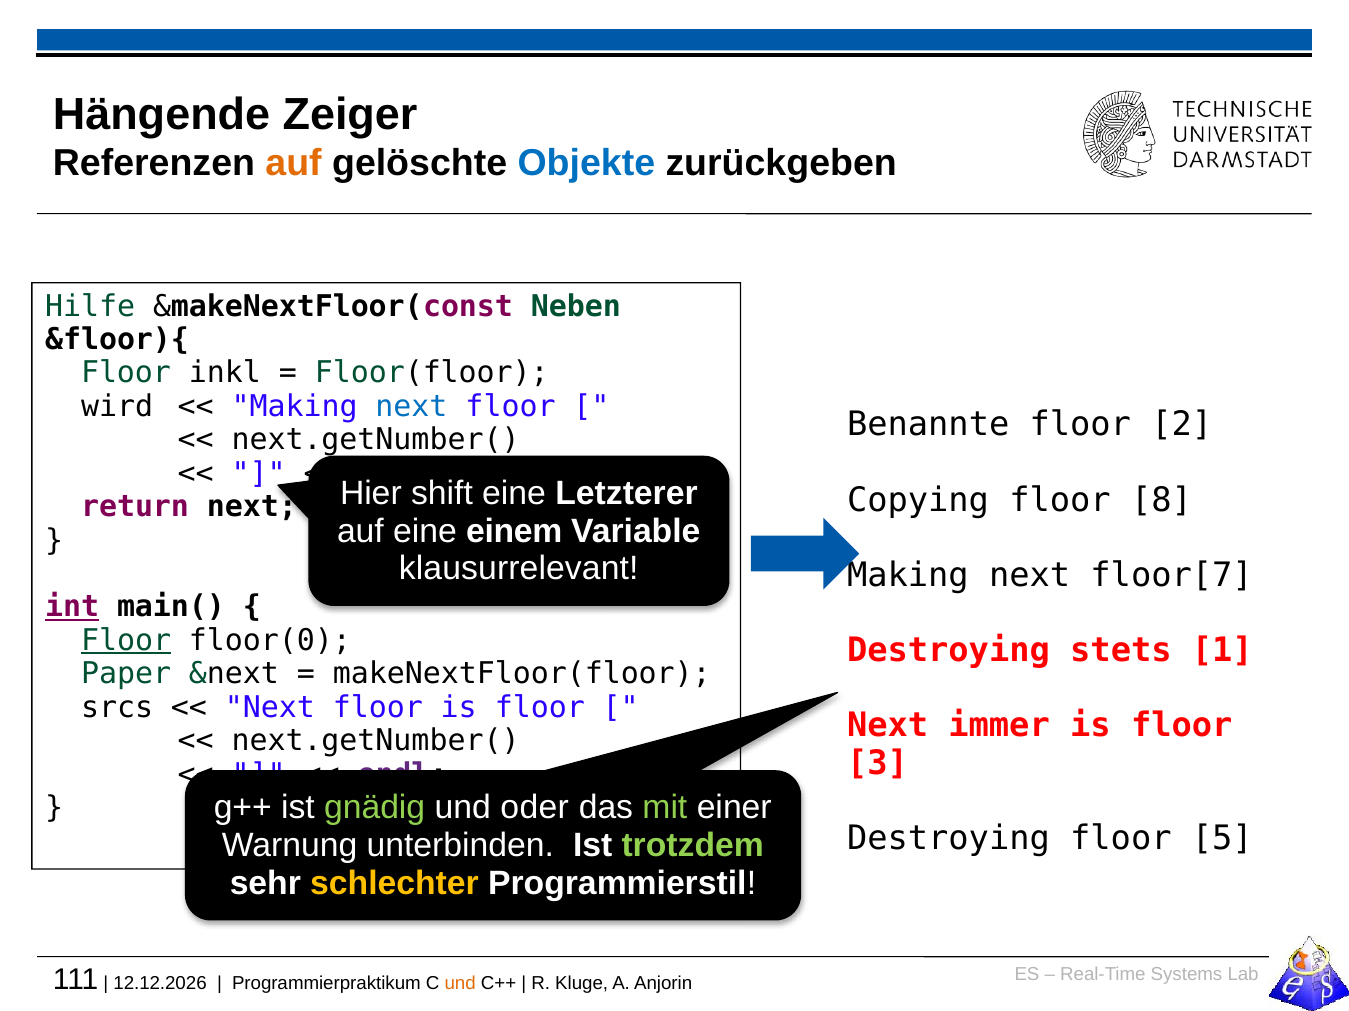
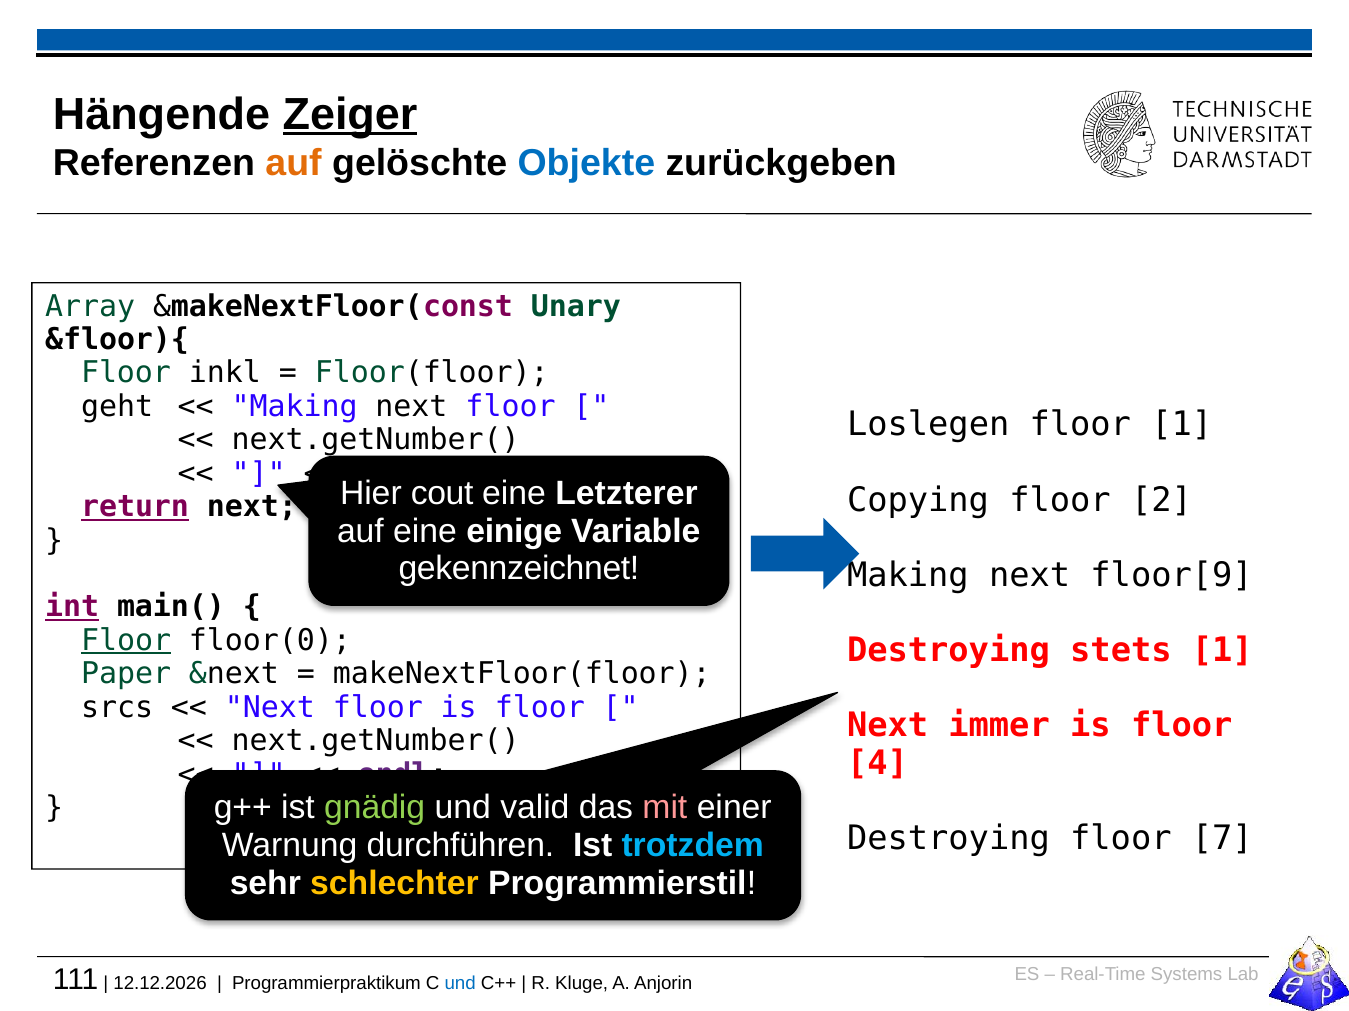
Zeiger underline: none -> present (350, 115)
Hilfe: Hilfe -> Array (90, 306)
Neben: Neben -> Unary (576, 306)
wird: wird -> geht (117, 407)
next colour: blue -> black (411, 407)
Benannte: Benannte -> Loslegen (928, 425)
floor 2: 2 -> 1 (1182, 425)
shift: shift -> cout (442, 494)
8: 8 -> 2 (1161, 500)
return underline: none -> present (135, 507)
einem: einem -> einige (514, 531)
klausurrelevant: klausurrelevant -> gekennzeichnet (519, 569)
floor[7: floor[7 -> floor[9 (1172, 576)
3: 3 -> 4 (877, 764)
oder: oder -> valid (535, 808)
mit colour: light green -> pink (665, 808)
5: 5 -> 7 (1222, 839)
unterbinden: unterbinden -> durchführen (460, 846)
trotzdem colour: light green -> light blue (693, 846)
und colour: orange -> blue (460, 984)
